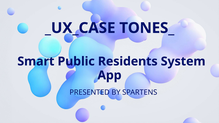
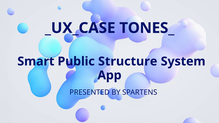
Residents: Residents -> Structure (128, 61)
